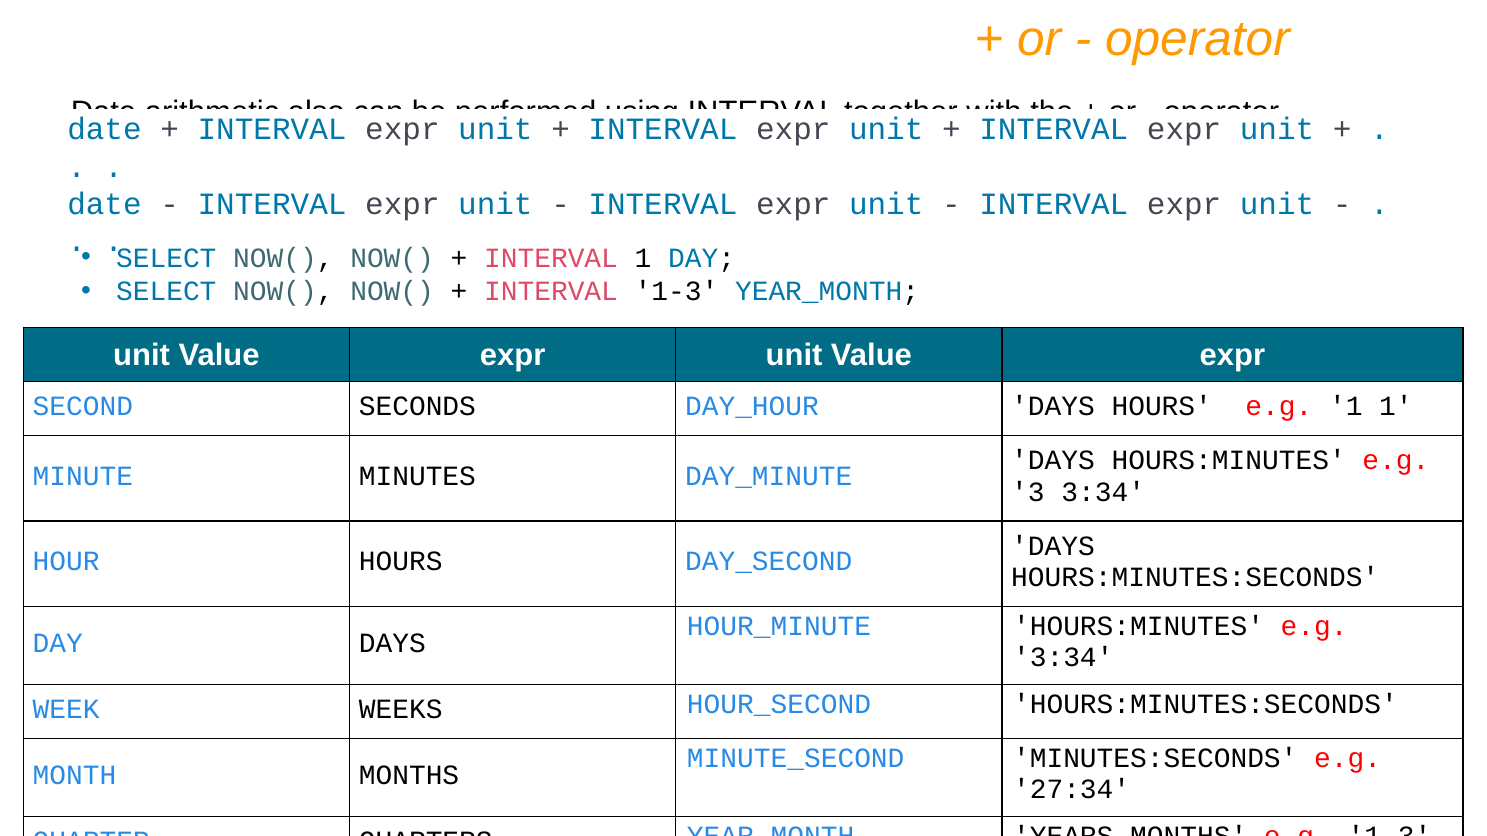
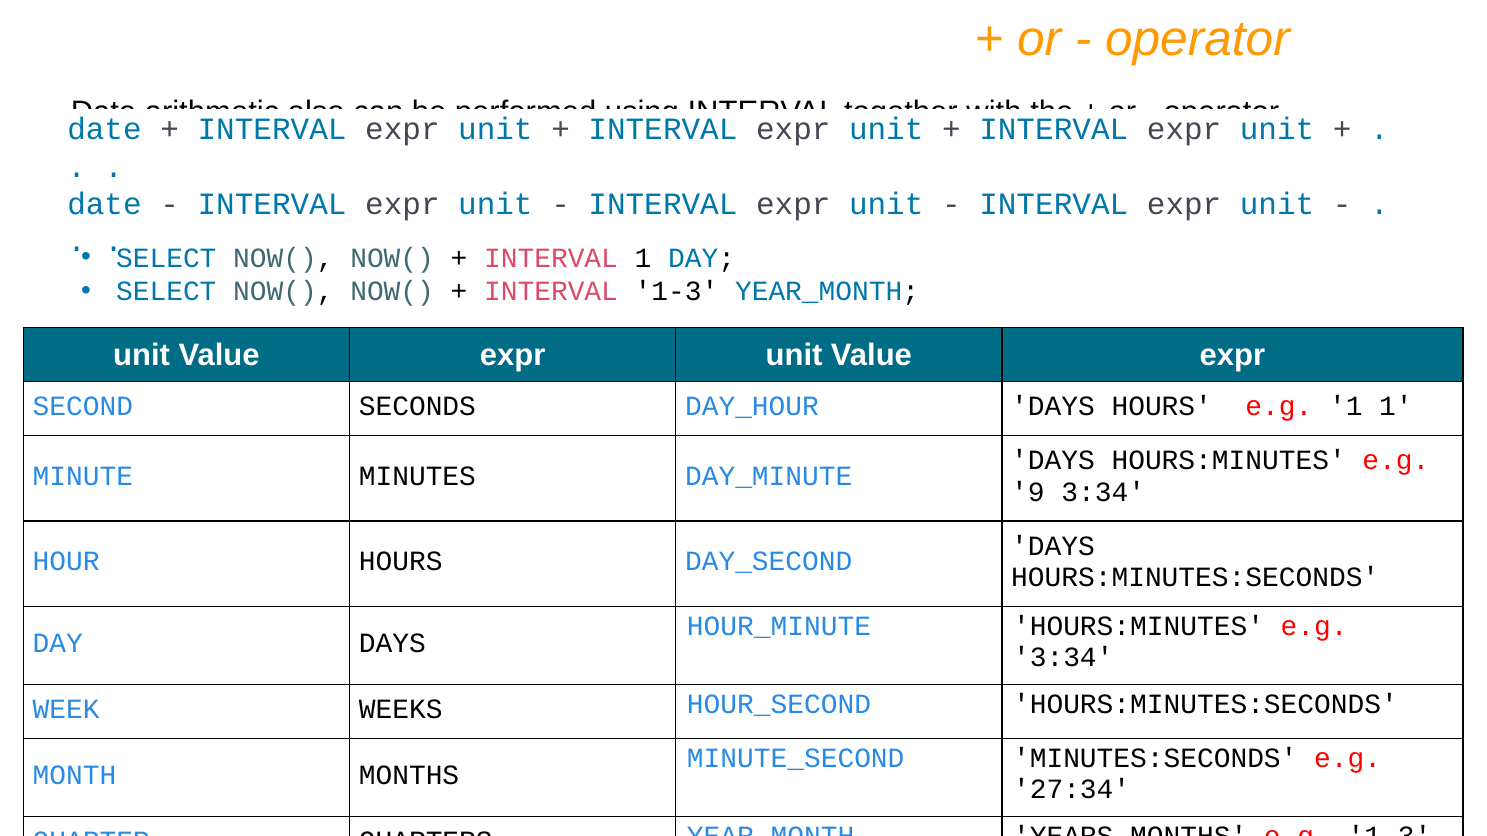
3: 3 -> 9 (1028, 492)
